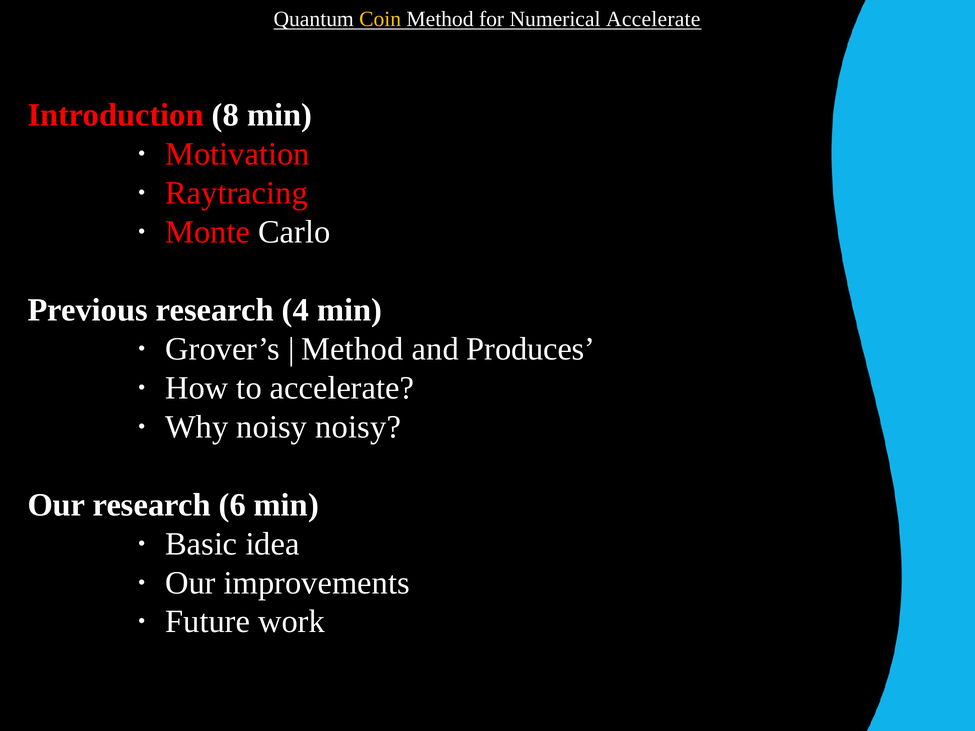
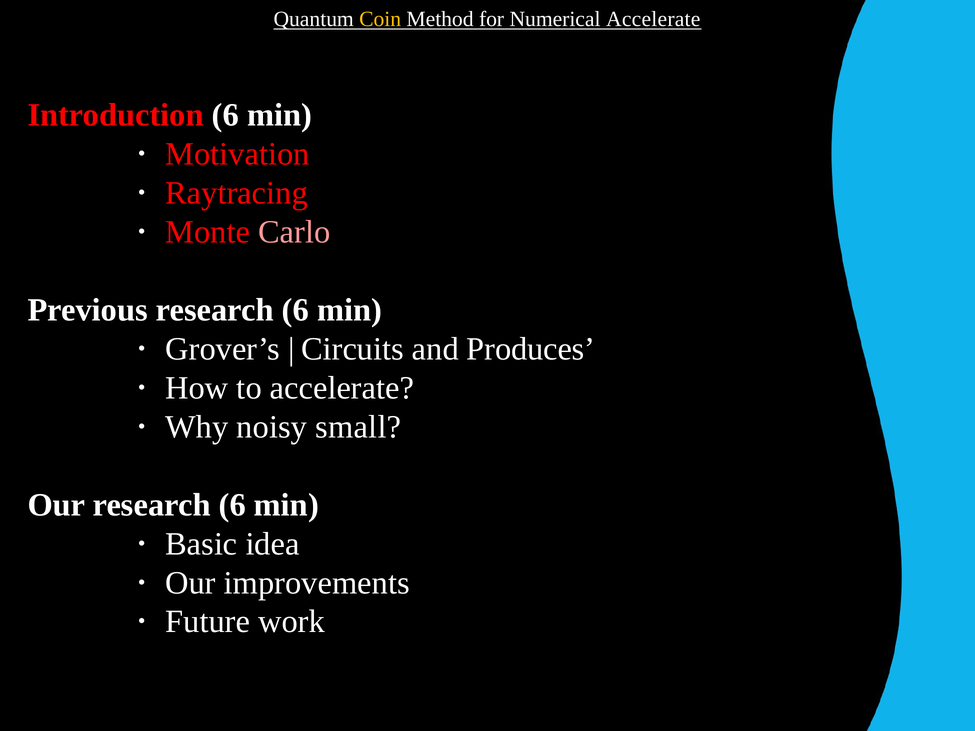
Introduction 8: 8 -> 6 (225, 115)
Carlo colour: white -> pink (294, 232)
Previous research 4: 4 -> 6 (295, 310)
Method: Method -> Circuits (353, 349)
noisy noisy: noisy -> small (358, 427)
